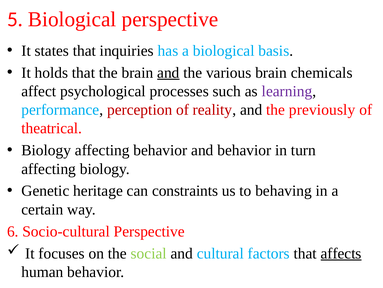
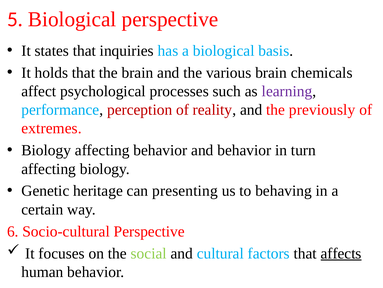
and underline: present -> none (168, 72)
theatrical: theatrical -> extremes (52, 128)
constraints: constraints -> presenting (185, 190)
